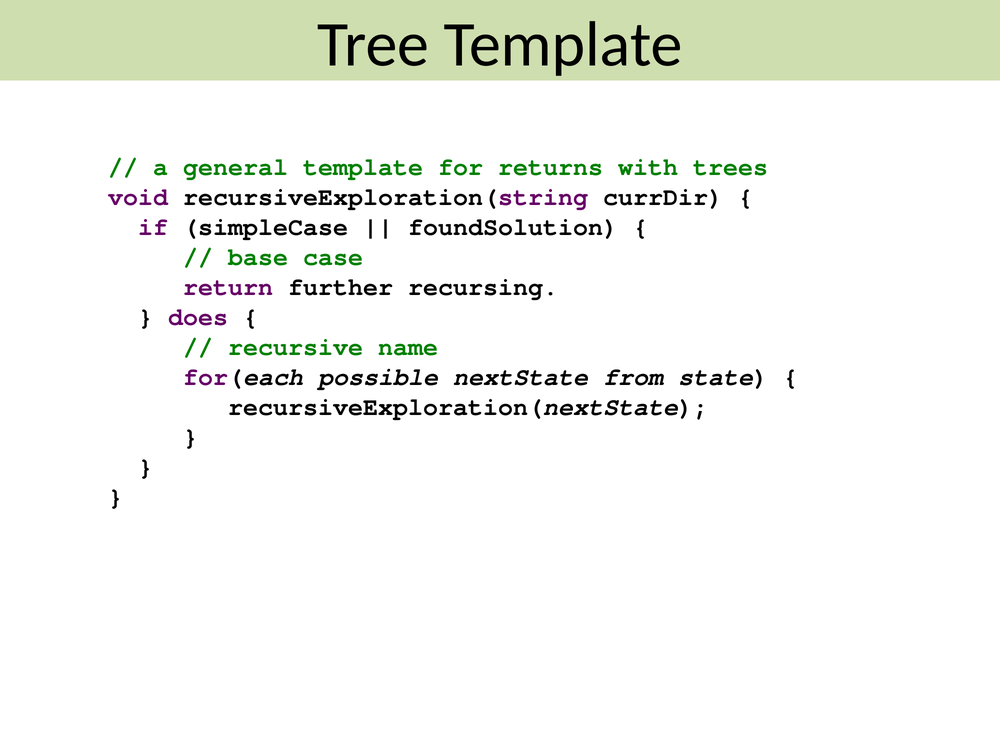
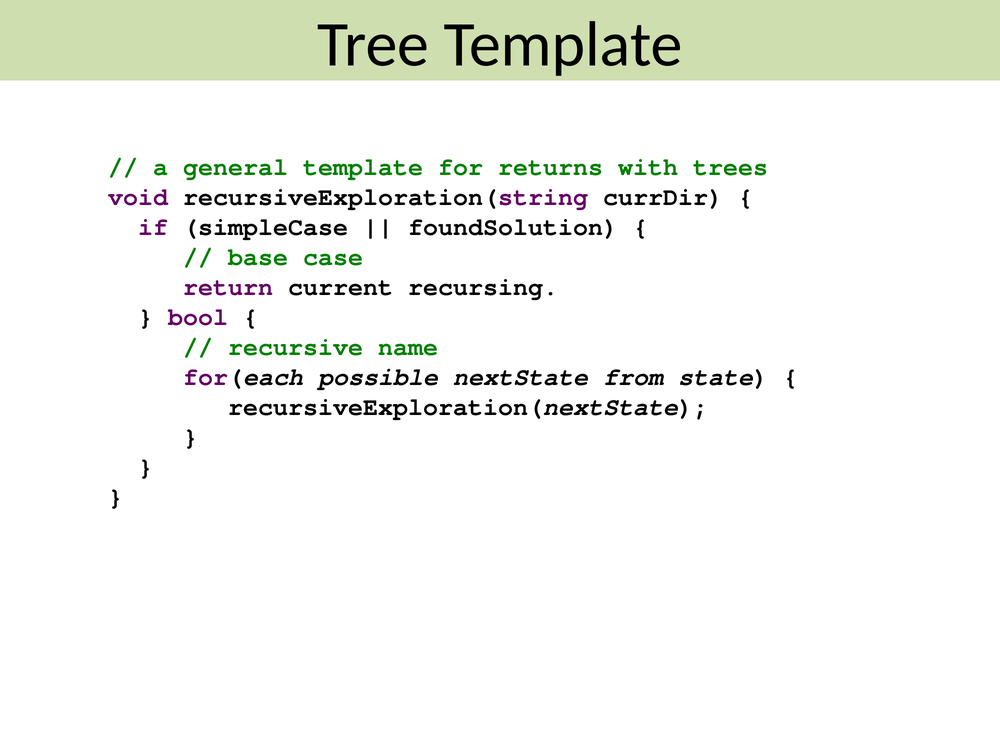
further: further -> current (341, 287)
does: does -> bool (198, 317)
